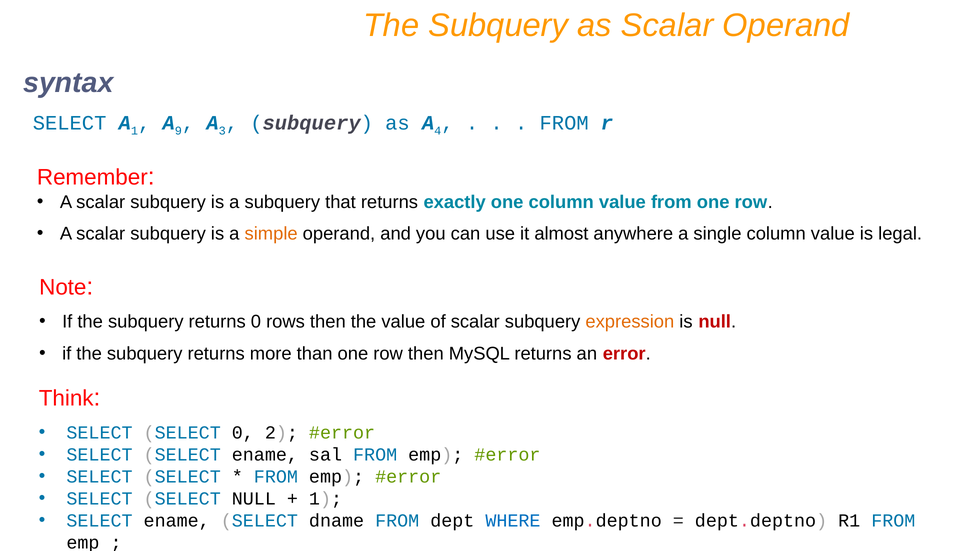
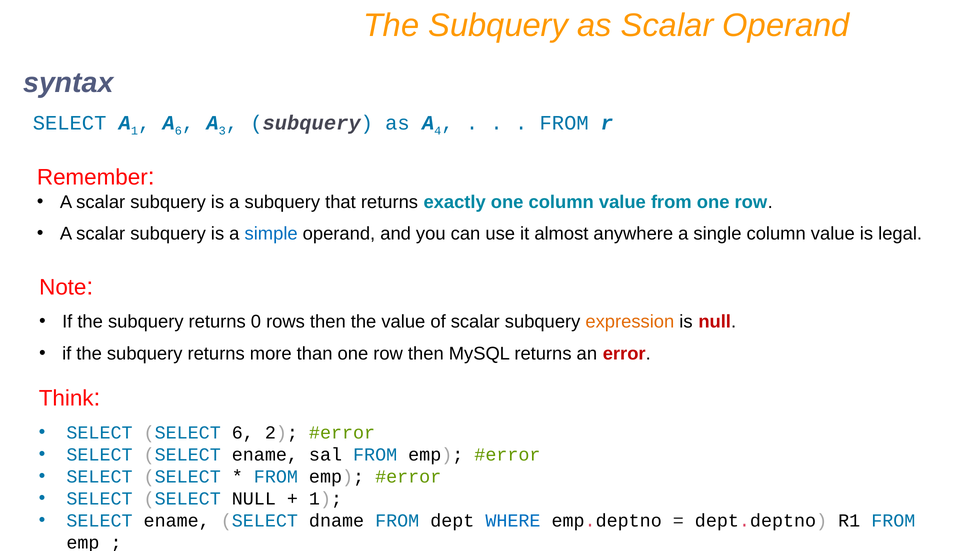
A 9: 9 -> 6 (178, 131)
simple colour: orange -> blue (271, 234)
SELECT 0: 0 -> 6 (243, 433)
